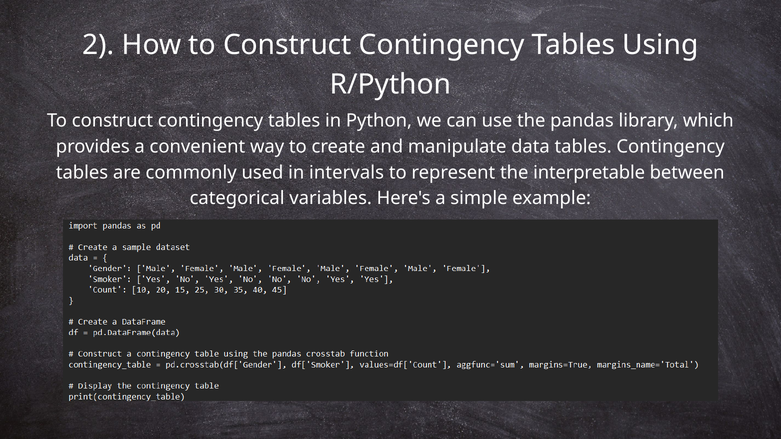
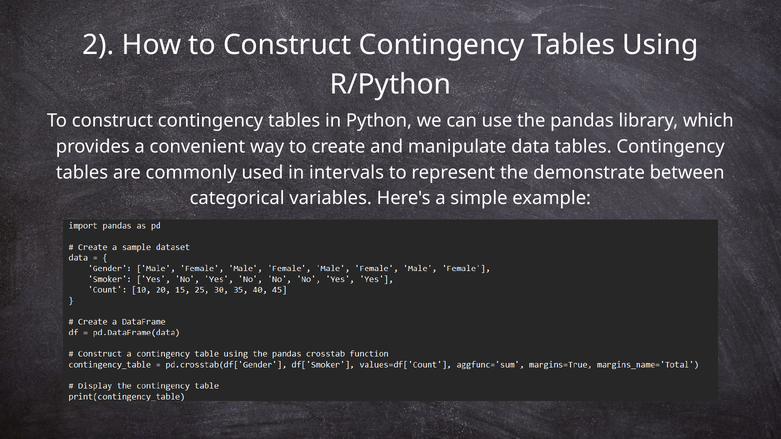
interpretable: interpretable -> demonstrate (589, 173)
